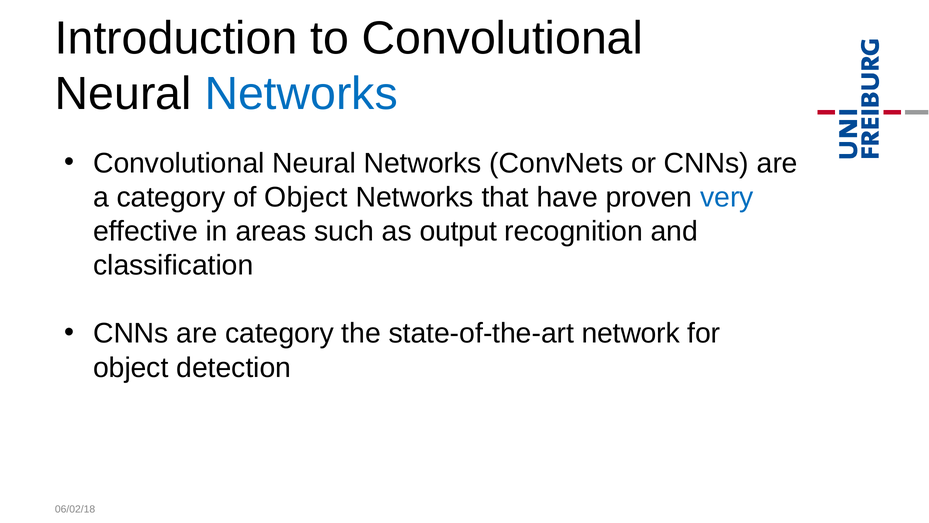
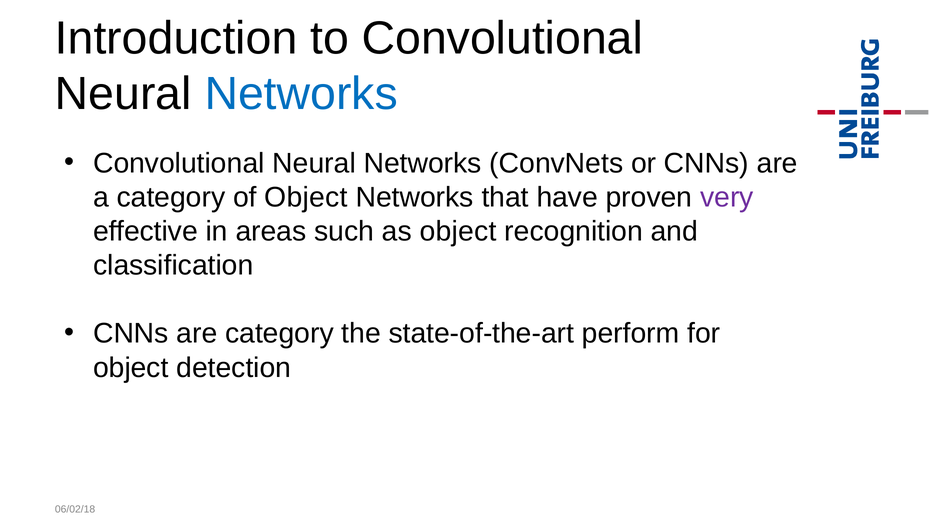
very colour: blue -> purple (727, 197)
as output: output -> object (458, 231)
network: network -> perform (631, 333)
